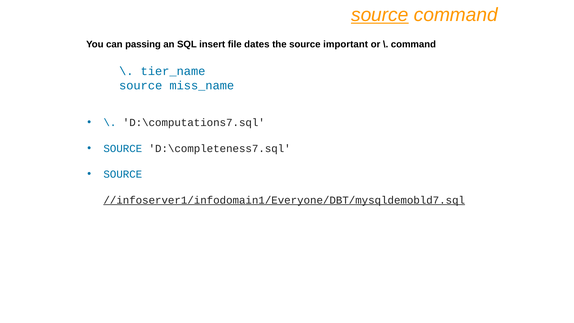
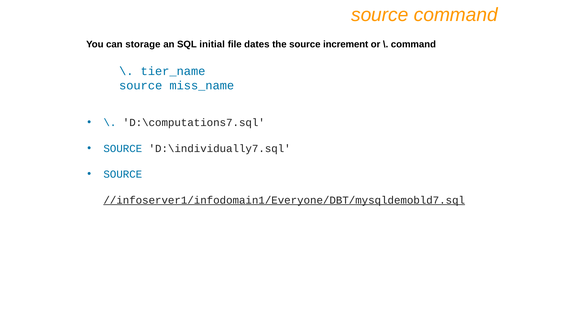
source underline: present -> none (380, 15)
passing: passing -> storage (143, 44)
insert: insert -> initial (212, 44)
important: important -> increment (346, 44)
D:\completeness7.sql: D:\completeness7.sql -> D:\individually7.sql (220, 148)
